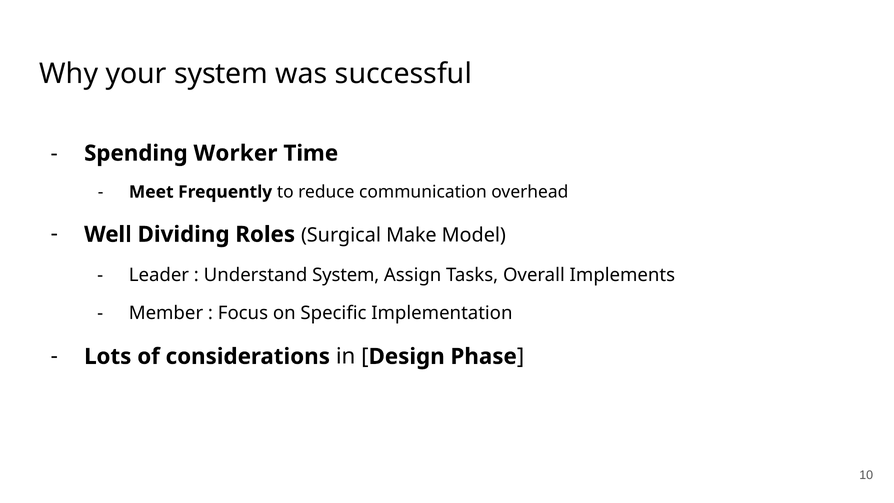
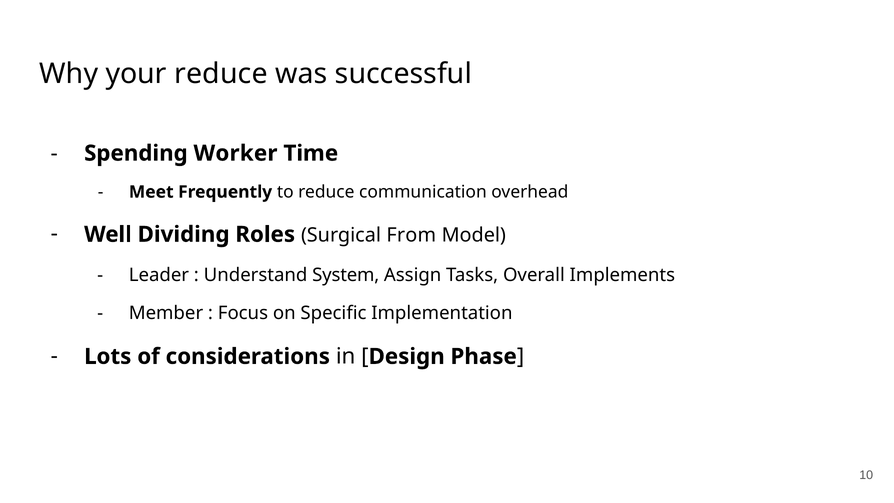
your system: system -> reduce (221, 74)
Make: Make -> From (411, 235)
